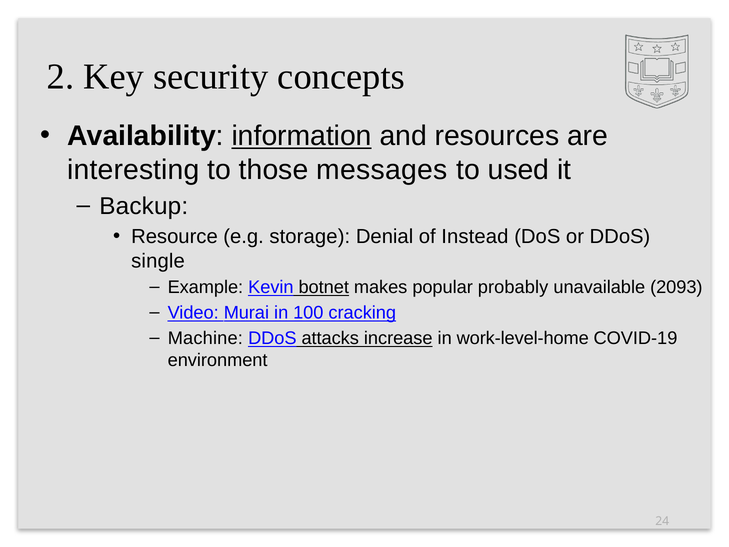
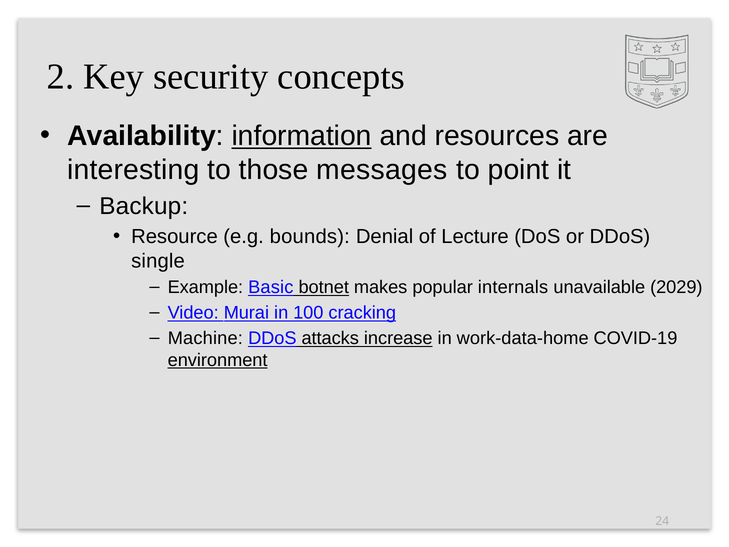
used: used -> point (518, 170)
storage: storage -> bounds (310, 237)
Instead: Instead -> Lecture (475, 237)
Kevin: Kevin -> Basic (271, 287)
probably: probably -> internals (513, 287)
2093: 2093 -> 2029 (676, 287)
work-level-home: work-level-home -> work-data-home (523, 338)
environment underline: none -> present (218, 360)
